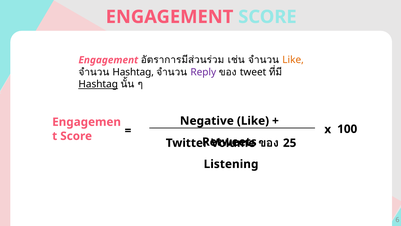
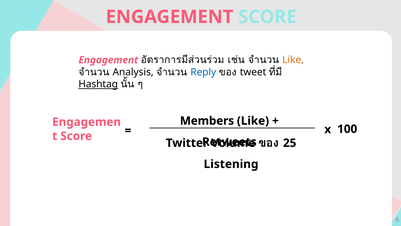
Hashtag: Hashtag -> Analysis (133, 72)
Reply colour: purple -> blue (203, 72)
Negative: Negative -> Members (207, 121)
